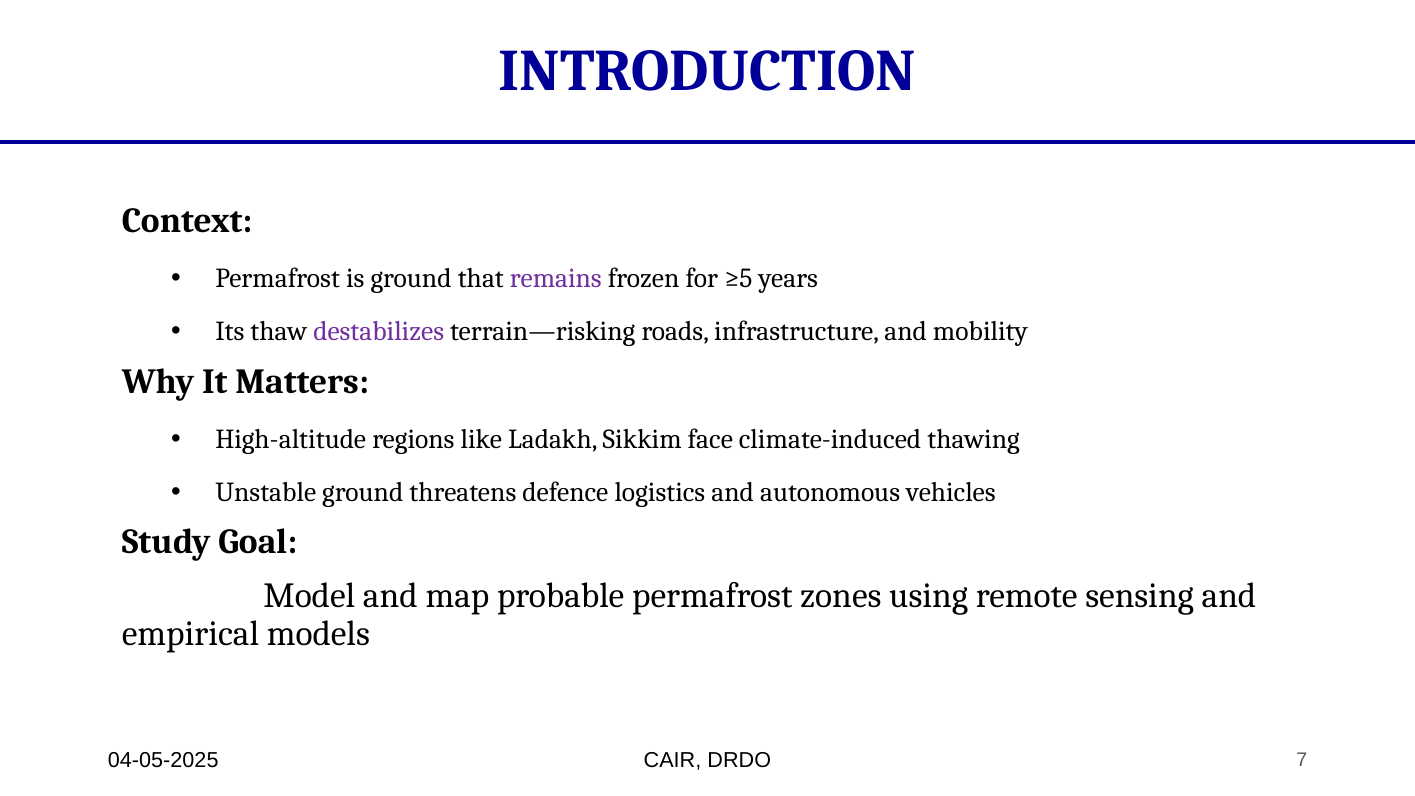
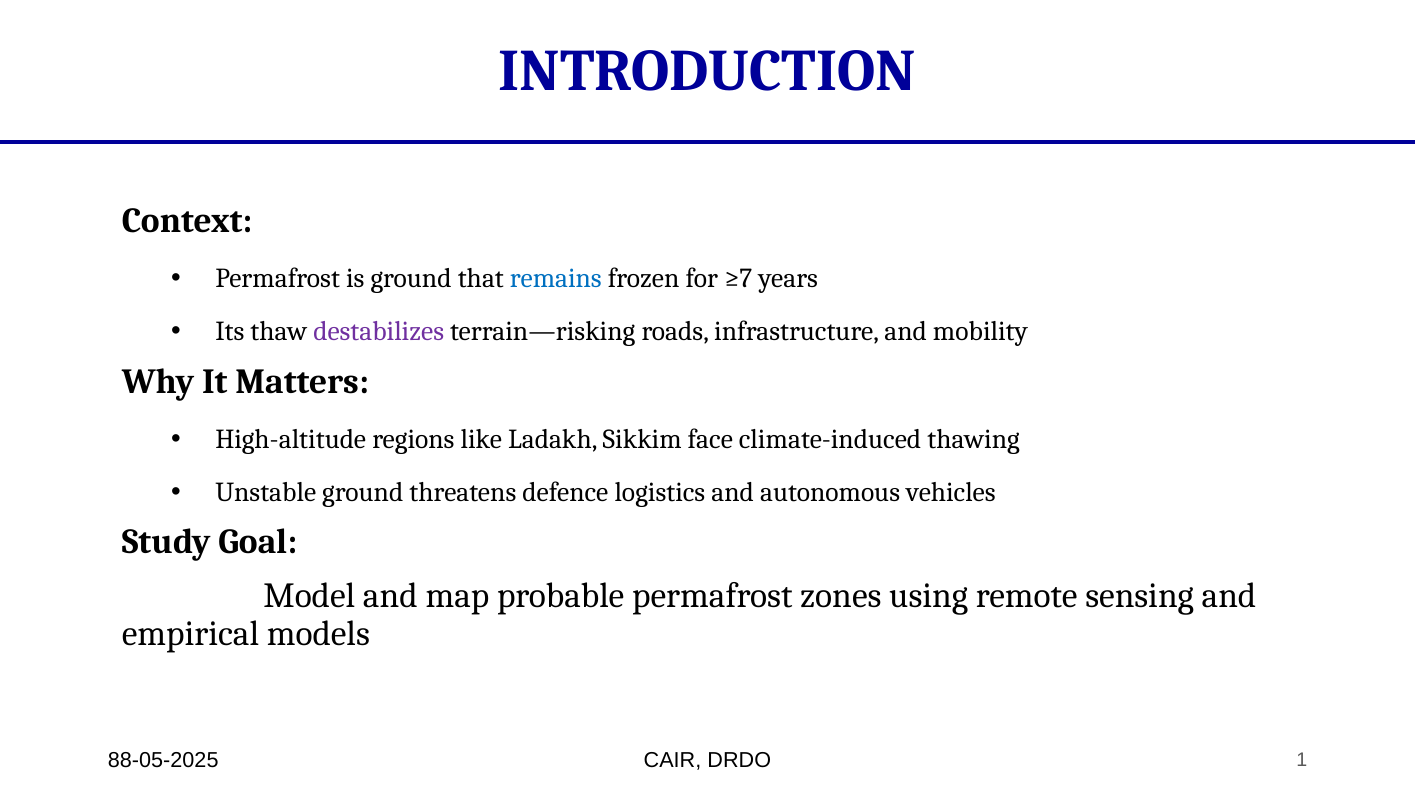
remains colour: purple -> blue (556, 278)
≥5: ≥5 -> ≥7 (738, 278)
04-05-2025: 04-05-2025 -> 88-05-2025 (163, 760)
7: 7 -> 1 (1302, 760)
